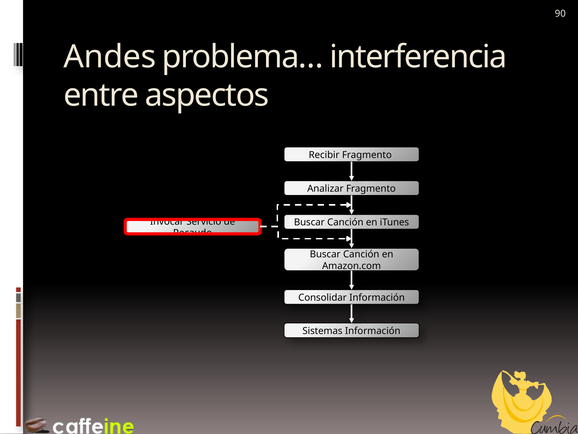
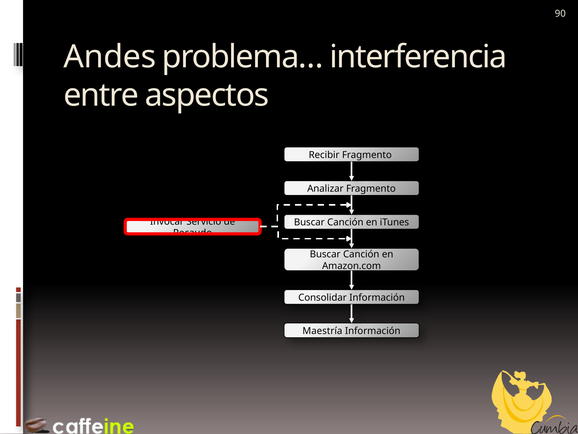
Sistemas: Sistemas -> Maestría (322, 331)
